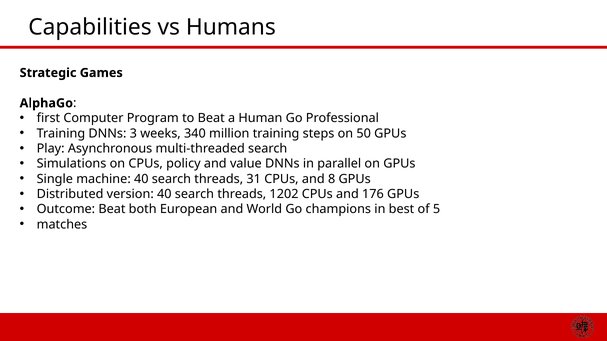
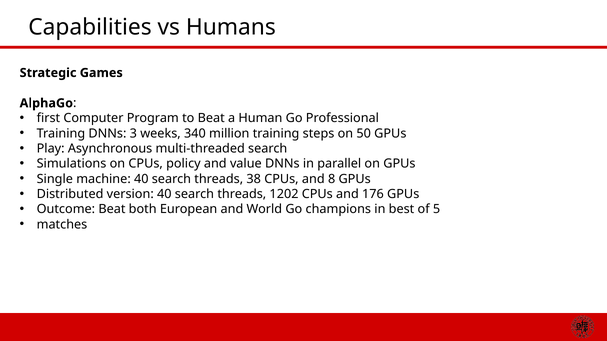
31: 31 -> 38 (254, 179)
